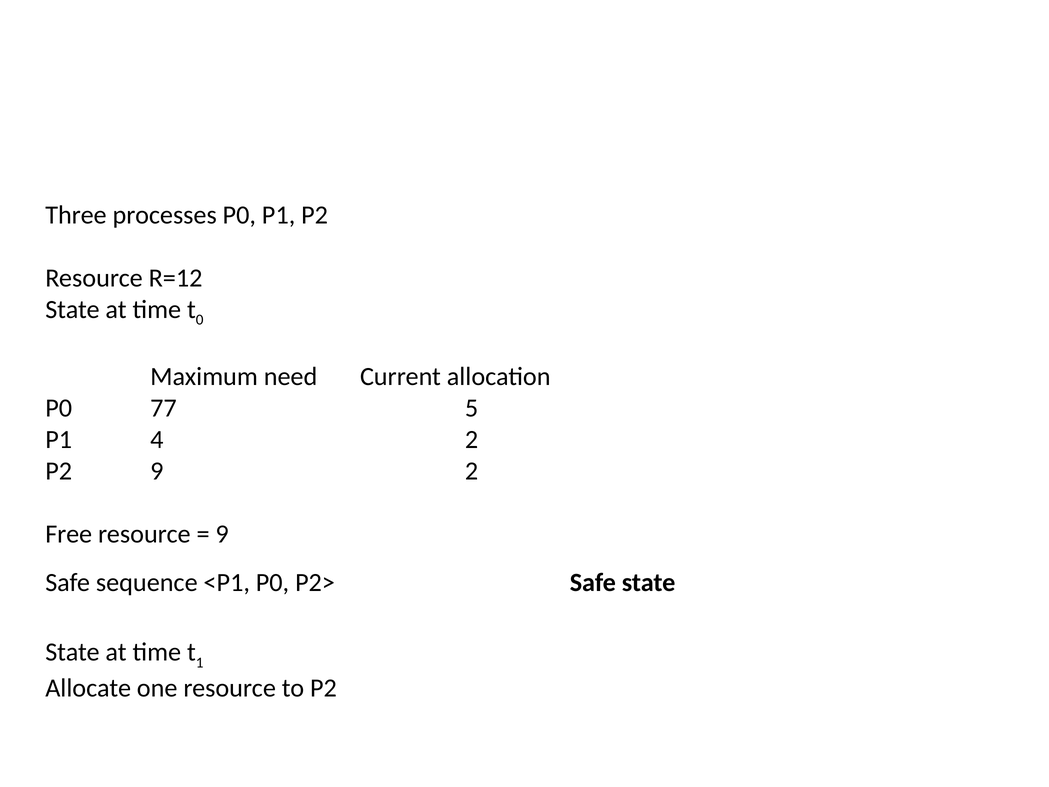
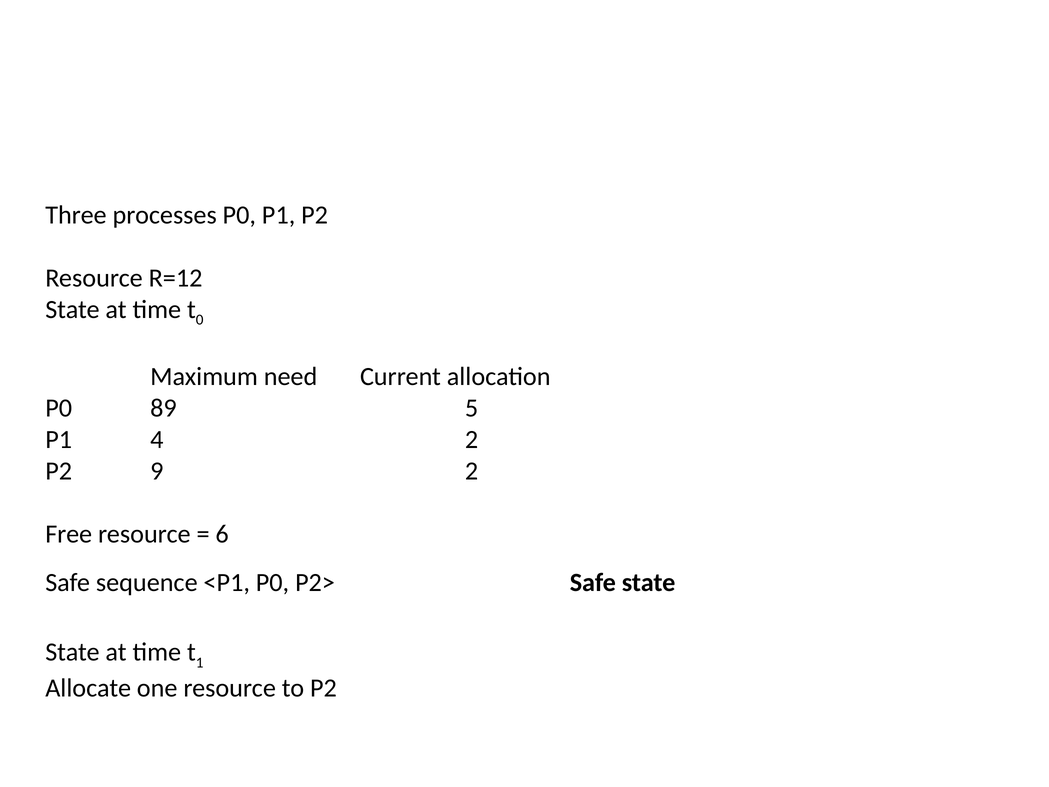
77: 77 -> 89 (163, 408)
9: 9 -> 6 (222, 534)
